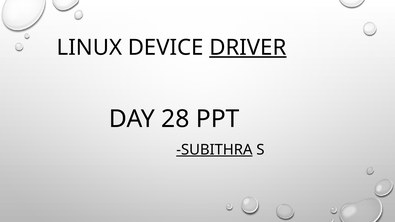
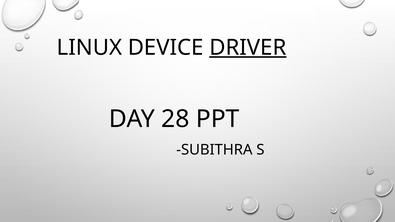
SUBITHRA underline: present -> none (214, 150)
